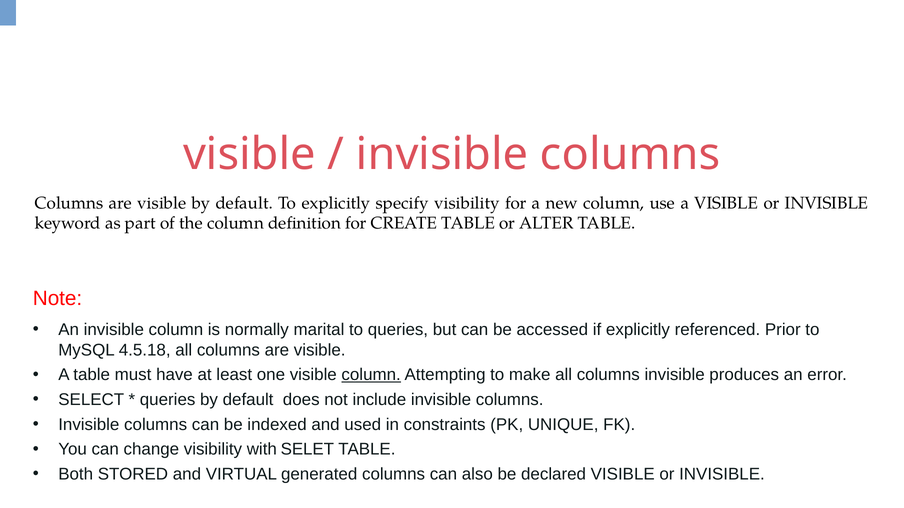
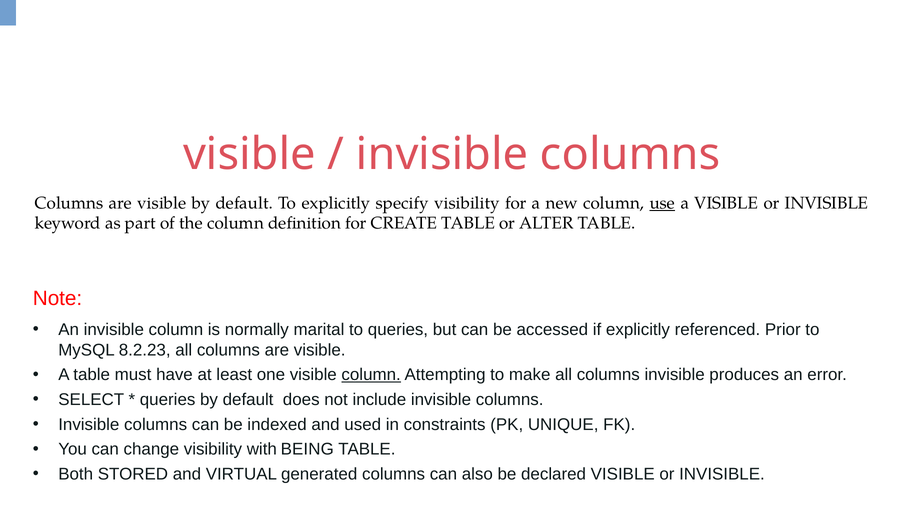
use underline: none -> present (662, 203)
4.5.18: 4.5.18 -> 8.2.23 (145, 350)
SELET: SELET -> BEING (307, 450)
